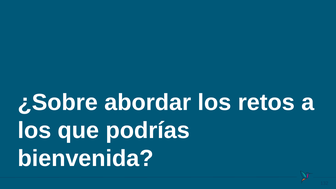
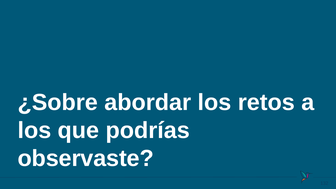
bienvenida: bienvenida -> observaste (86, 158)
